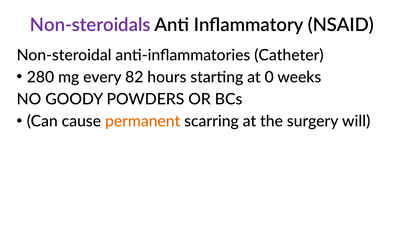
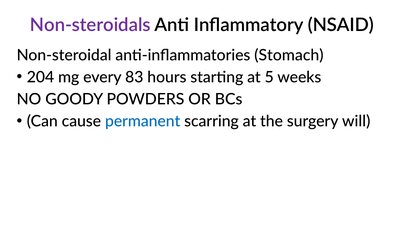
Catheter: Catheter -> Stomach (289, 55)
280: 280 -> 204 (40, 77)
82: 82 -> 83 (134, 77)
0: 0 -> 5 (269, 77)
permanent colour: orange -> blue (143, 121)
